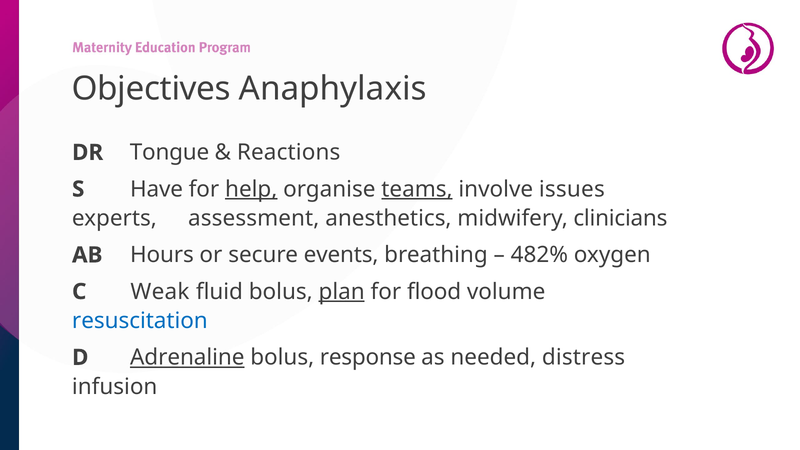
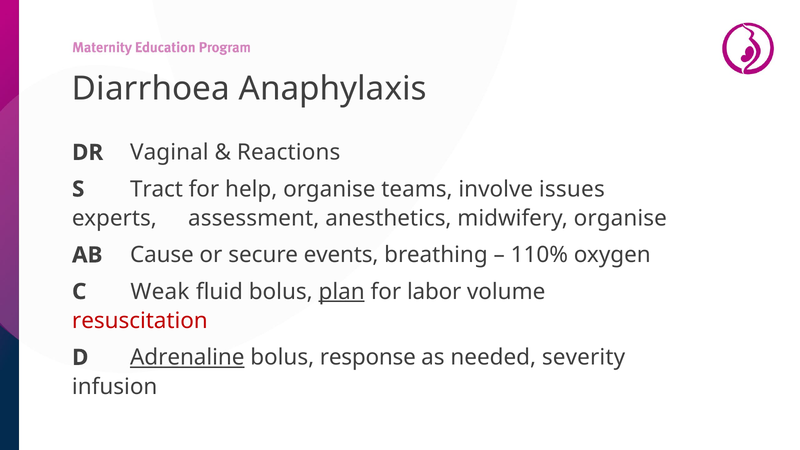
Objectives: Objectives -> Diarrhoea (151, 89)
Tongue: Tongue -> Vaginal (169, 152)
Have: Have -> Tract (156, 189)
help underline: present -> none (251, 189)
teams underline: present -> none (417, 189)
midwifery clinicians: clinicians -> organise (620, 218)
Hours: Hours -> Cause (162, 255)
482%: 482% -> 110% (539, 255)
flood: flood -> labor (434, 292)
resuscitation colour: blue -> red (140, 321)
distress: distress -> severity (584, 357)
